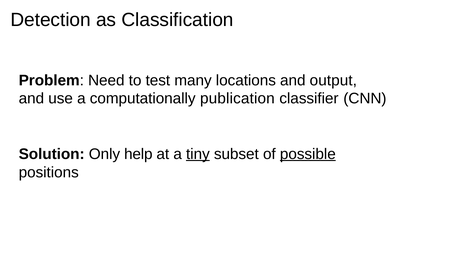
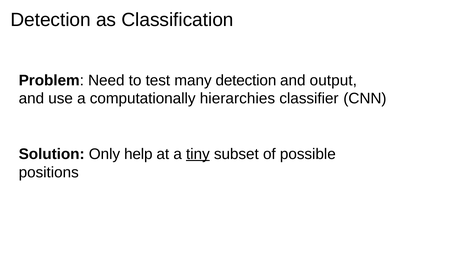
many locations: locations -> detection (246, 81)
publication: publication -> hierarchies (237, 99)
possible underline: present -> none (308, 154)
